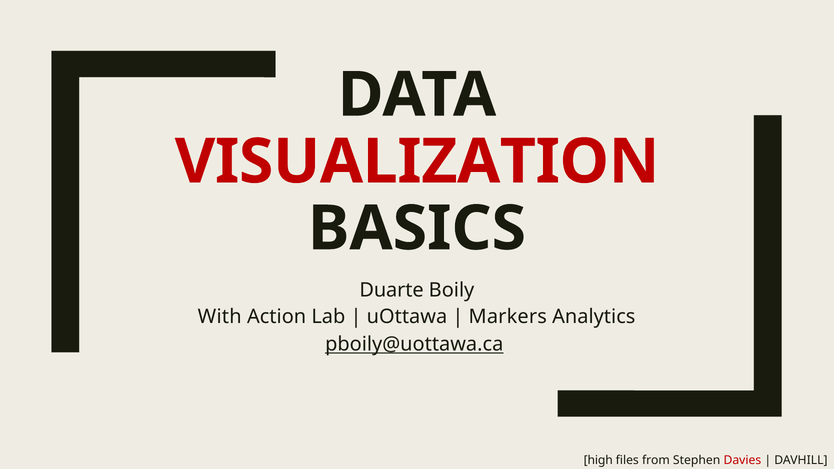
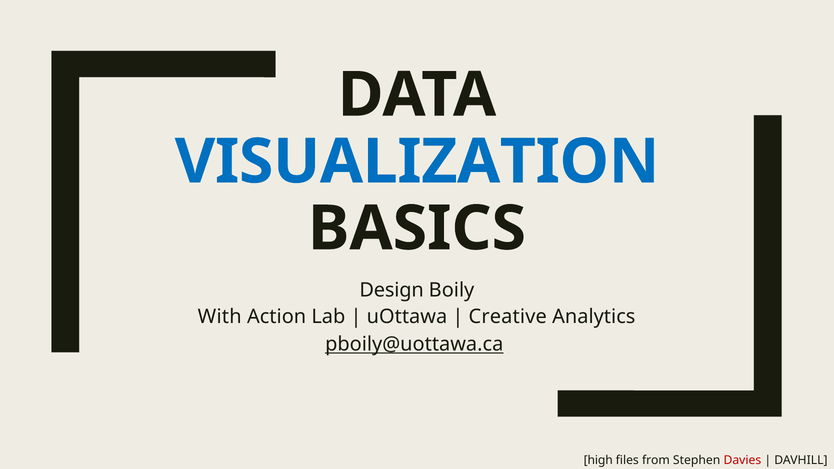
VISUALIZATION colour: red -> blue (417, 162)
Duarte: Duarte -> Design (392, 290)
Markers: Markers -> Creative (508, 317)
